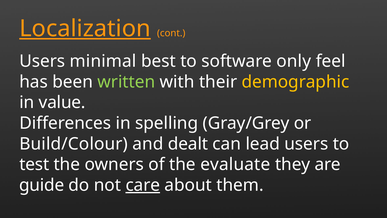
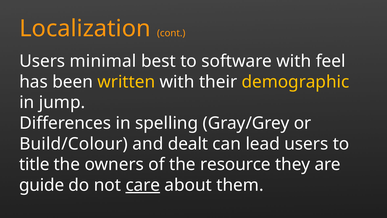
Localization underline: present -> none (85, 28)
software only: only -> with (294, 61)
written colour: light green -> yellow (126, 82)
value: value -> jump (62, 102)
test: test -> title (34, 164)
evaluate: evaluate -> resource (235, 164)
